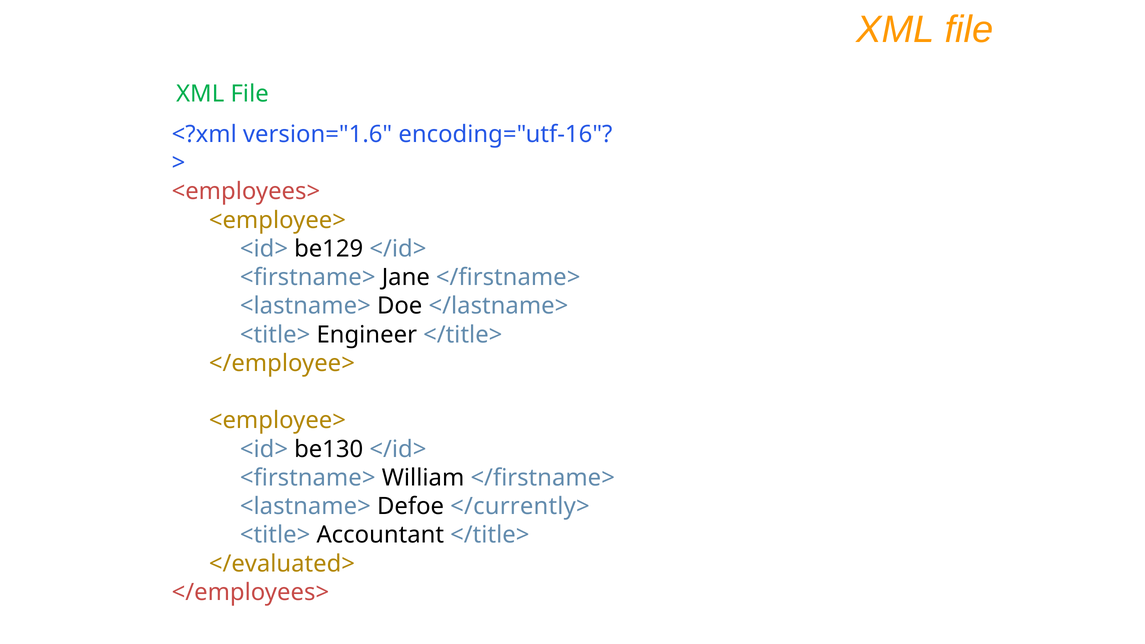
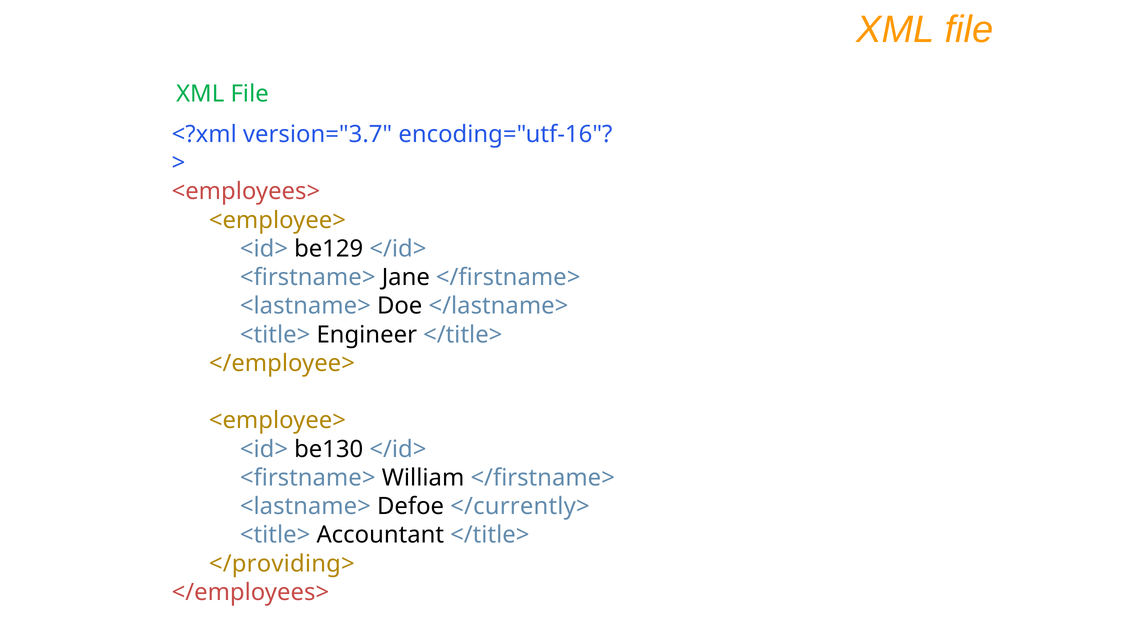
version="1.6: version="1.6 -> version="3.7 (318, 134)
</evaluated>: </evaluated> -> </providing> (282, 564)
